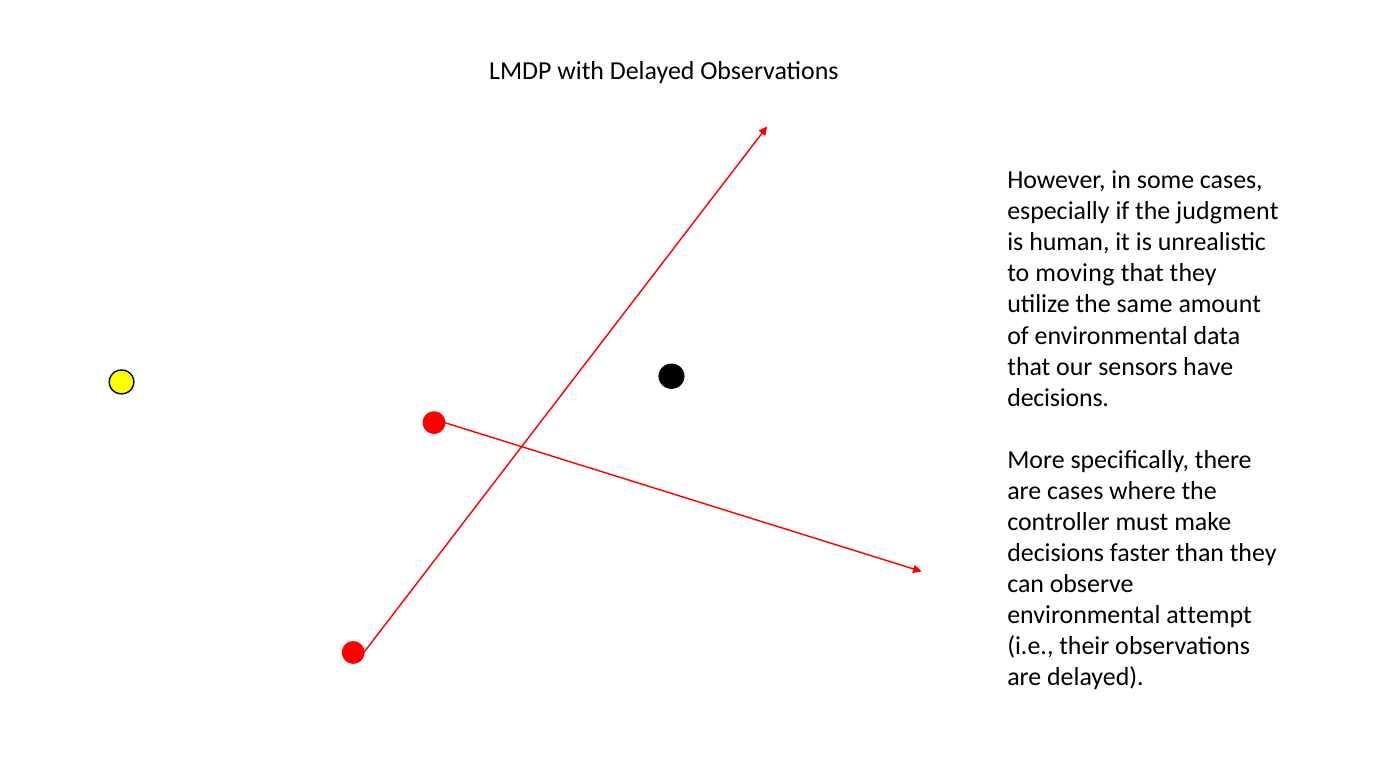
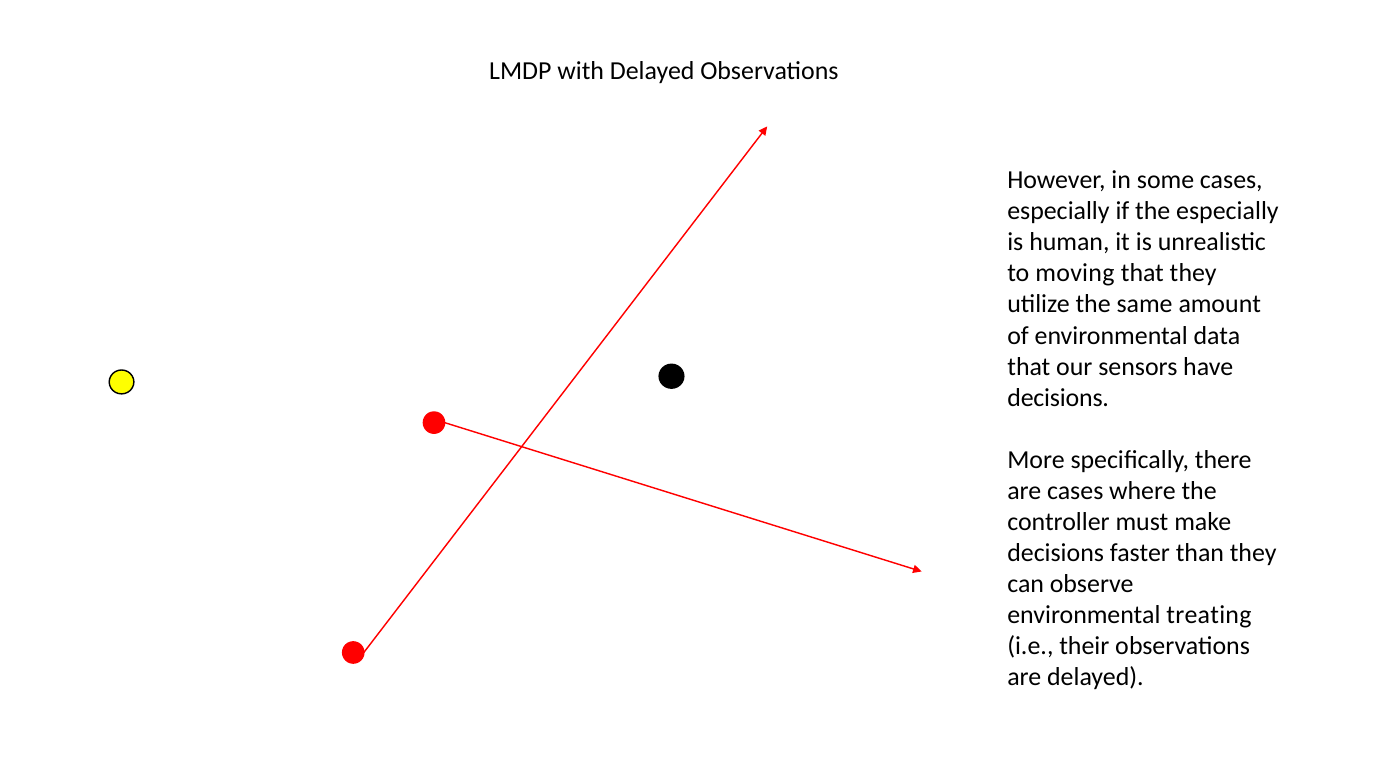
the judgment: judgment -> especially (1227, 211)
attempt: attempt -> treating (1209, 616)
